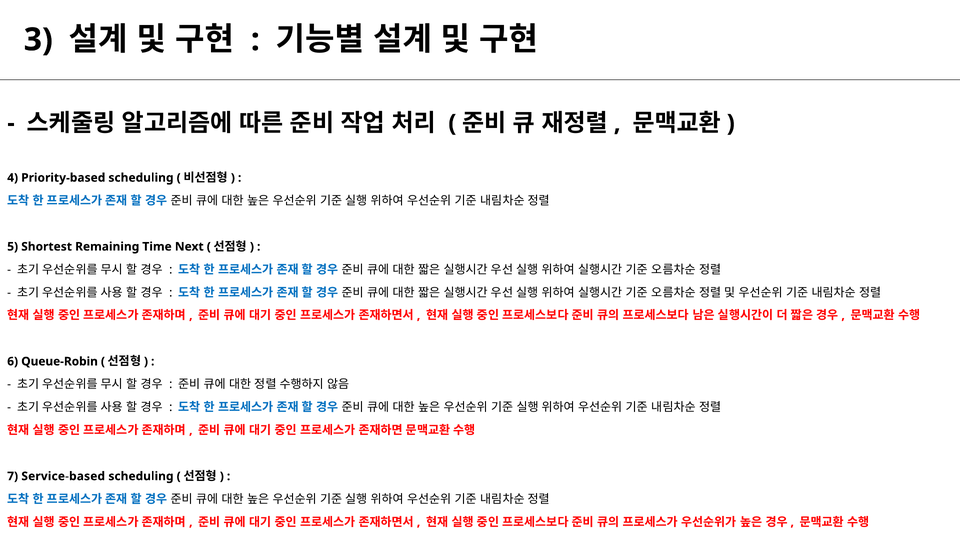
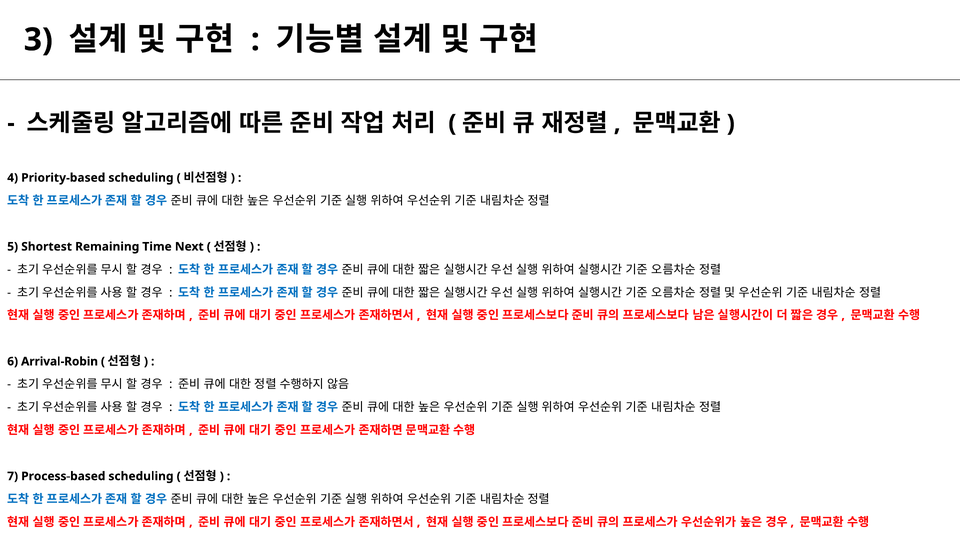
Queue-Robin: Queue-Robin -> Arrival-Robin (60, 361)
Service-based: Service-based -> Process-based (63, 476)
